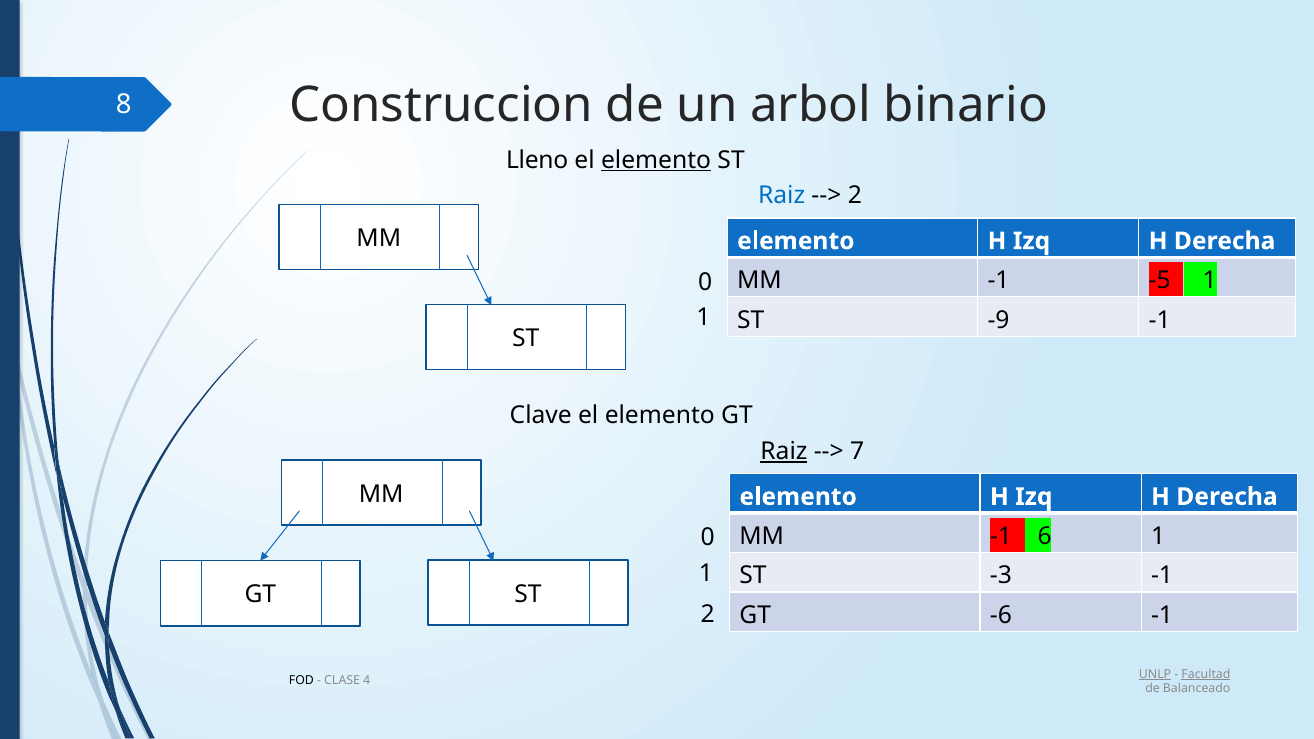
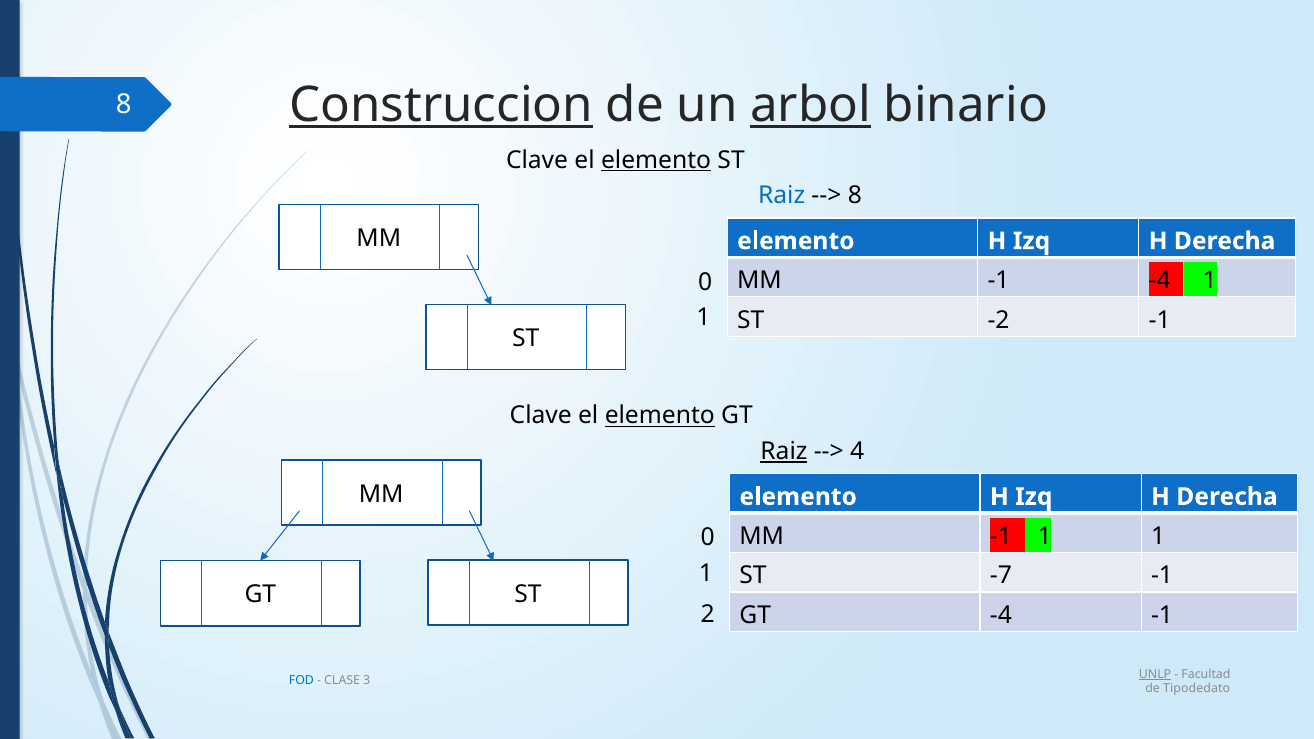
Construccion underline: none -> present (441, 105)
arbol underline: none -> present (811, 105)
Lleno: Lleno -> Clave (537, 160)
2: 2 -> 8 (855, 196)
-1 -5: -5 -> -4 (1160, 281)
-9: -9 -> -2 (999, 320)
elemento underline: none -> present (660, 416)
7: 7 -> 4 (857, 451)
-1 6: 6 -> 1 (1045, 536)
-3: -3 -> -7 (1001, 576)
GT -6: -6 -> -4 (1001, 615)
Facultad underline: present -> none (1206, 674)
FOD colour: black -> blue (301, 681)
4: 4 -> 3 (367, 681)
Balanceado: Balanceado -> Tipodedato (1197, 689)
